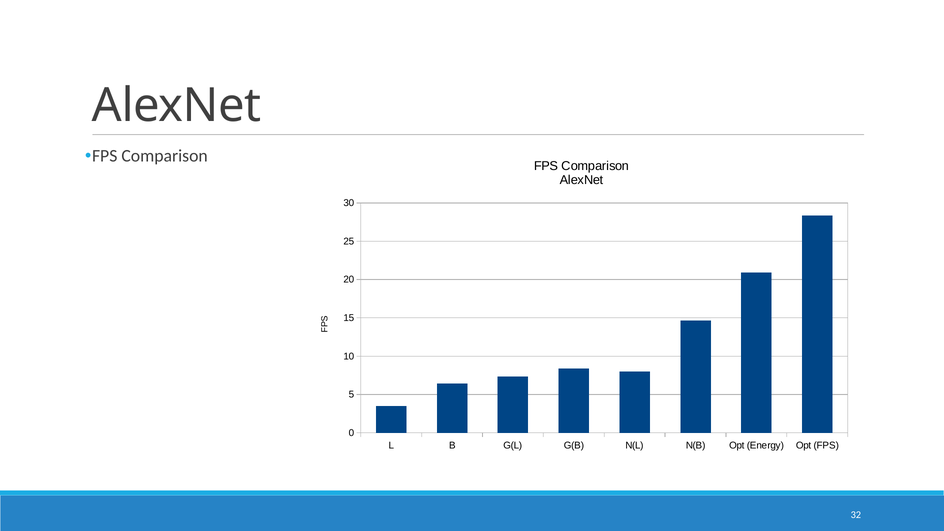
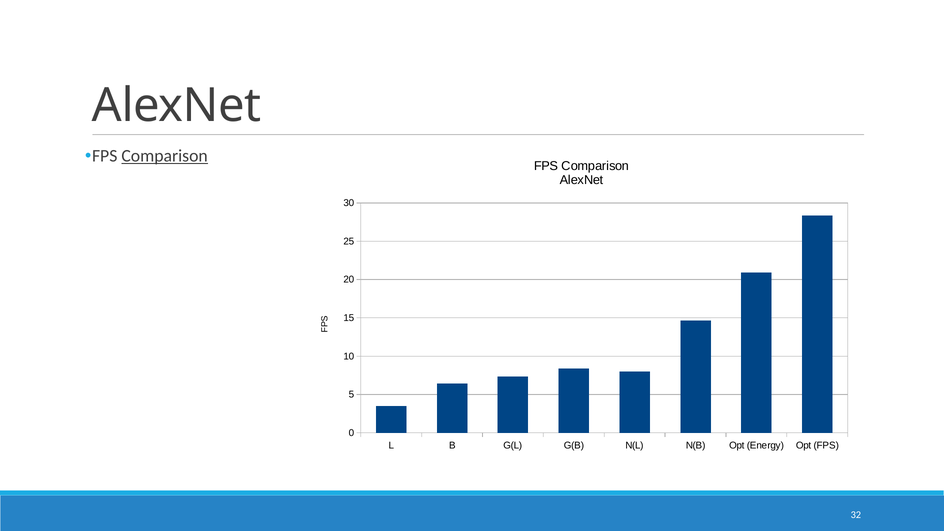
Comparison underline: none -> present (165, 156)
